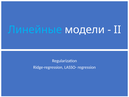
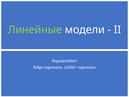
Линейные colour: light blue -> light green (35, 30)
